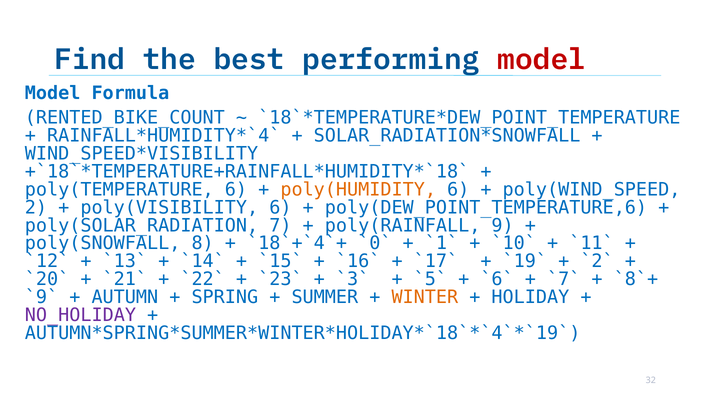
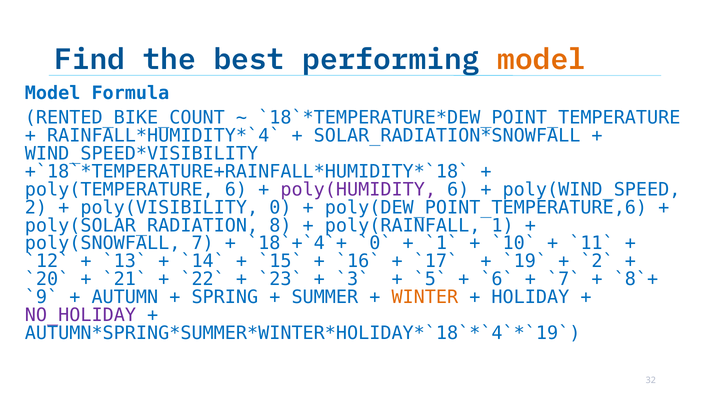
model colour: red -> orange (542, 60)
poly(HUMIDITY colour: orange -> purple (358, 190)
poly(VISIBILITY 6: 6 -> 0 (280, 208)
7: 7 -> 8 (280, 226)
9: 9 -> 1 (503, 226)
8: 8 -> 7 (203, 244)
